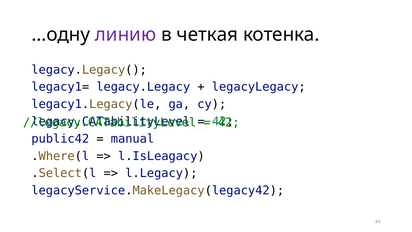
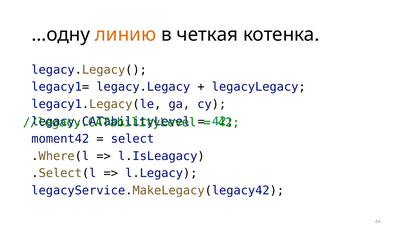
линию colour: purple -> orange (126, 35)
public42: public42 -> moment42 (60, 139)
manual: manual -> select (132, 139)
